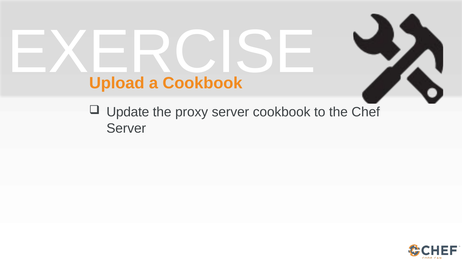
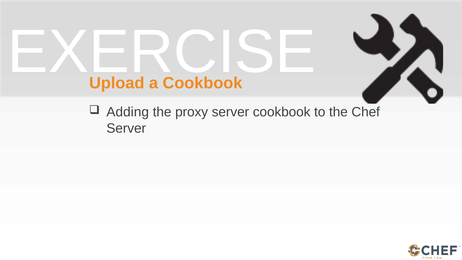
Update: Update -> Adding (128, 112)
